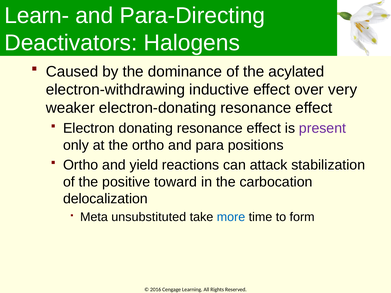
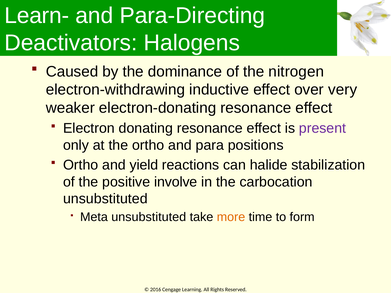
acylated: acylated -> nitrogen (296, 72)
attack: attack -> halide (269, 165)
toward: toward -> involve (176, 182)
delocalization: delocalization -> unsubstituted (105, 199)
more colour: blue -> orange (231, 217)
